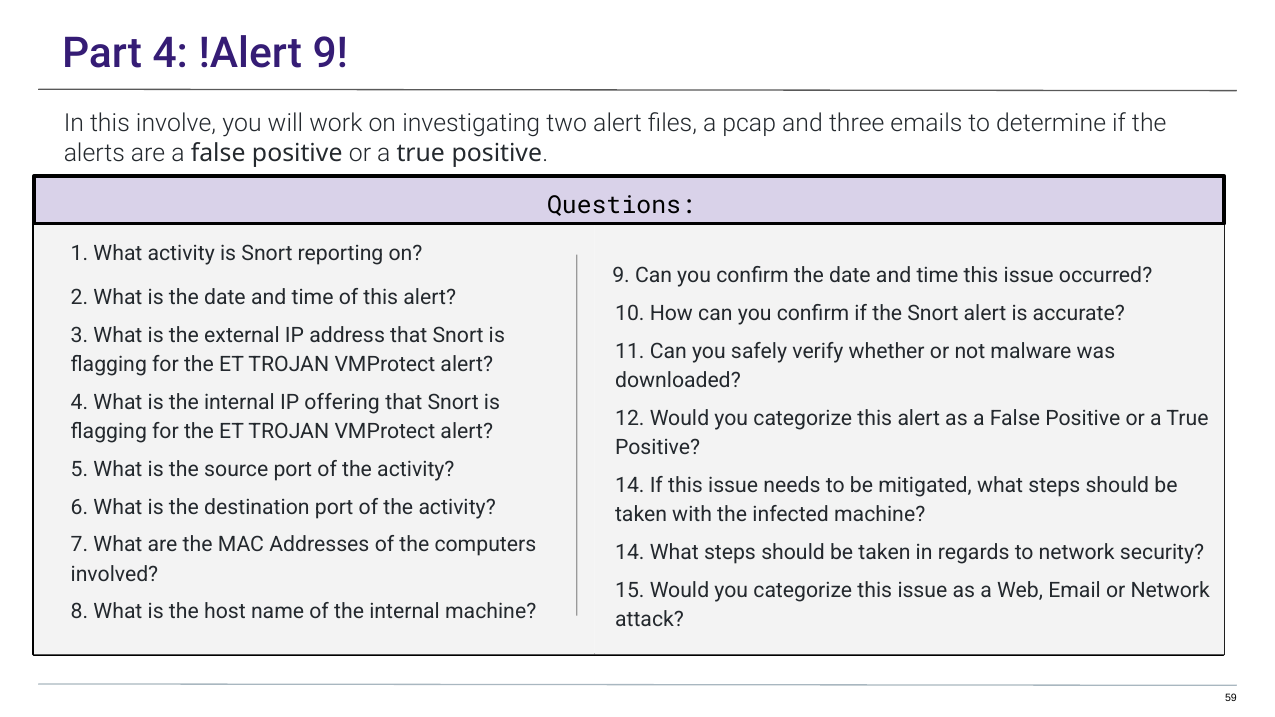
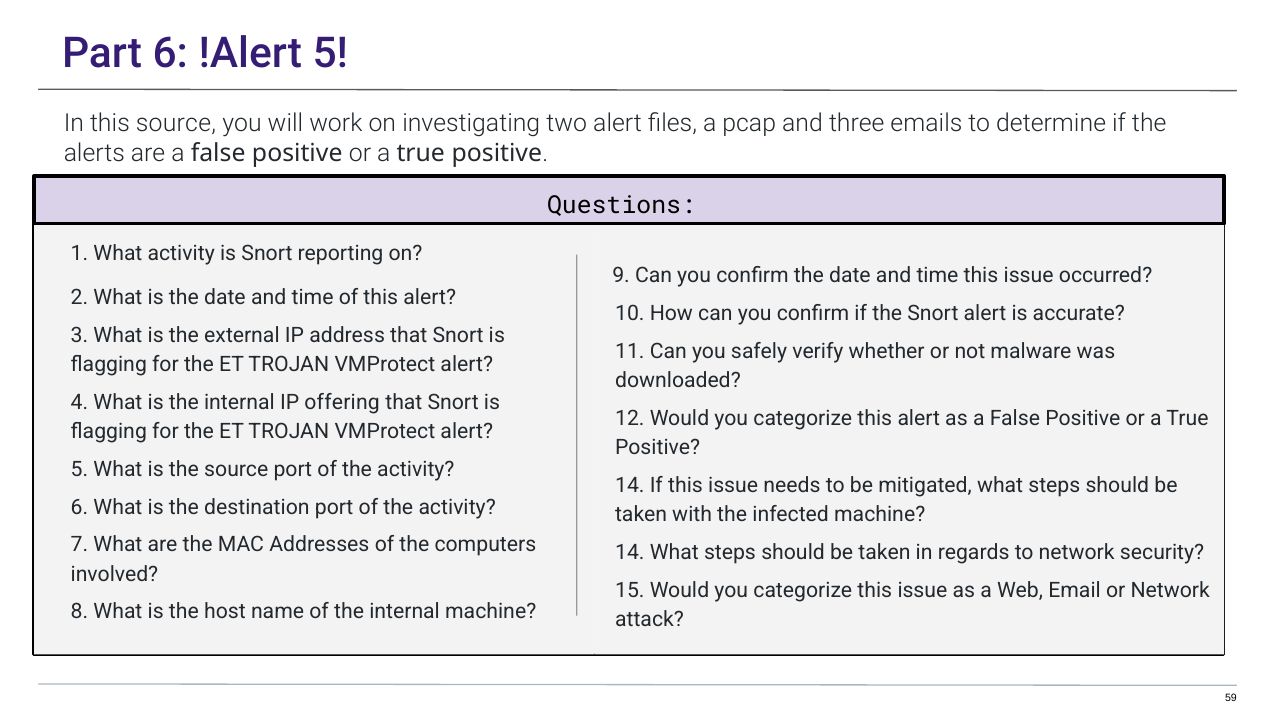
Part 4: 4 -> 6 (170, 54)
!Alert 9: 9 -> 5 (330, 54)
this involve: involve -> source (176, 124)
